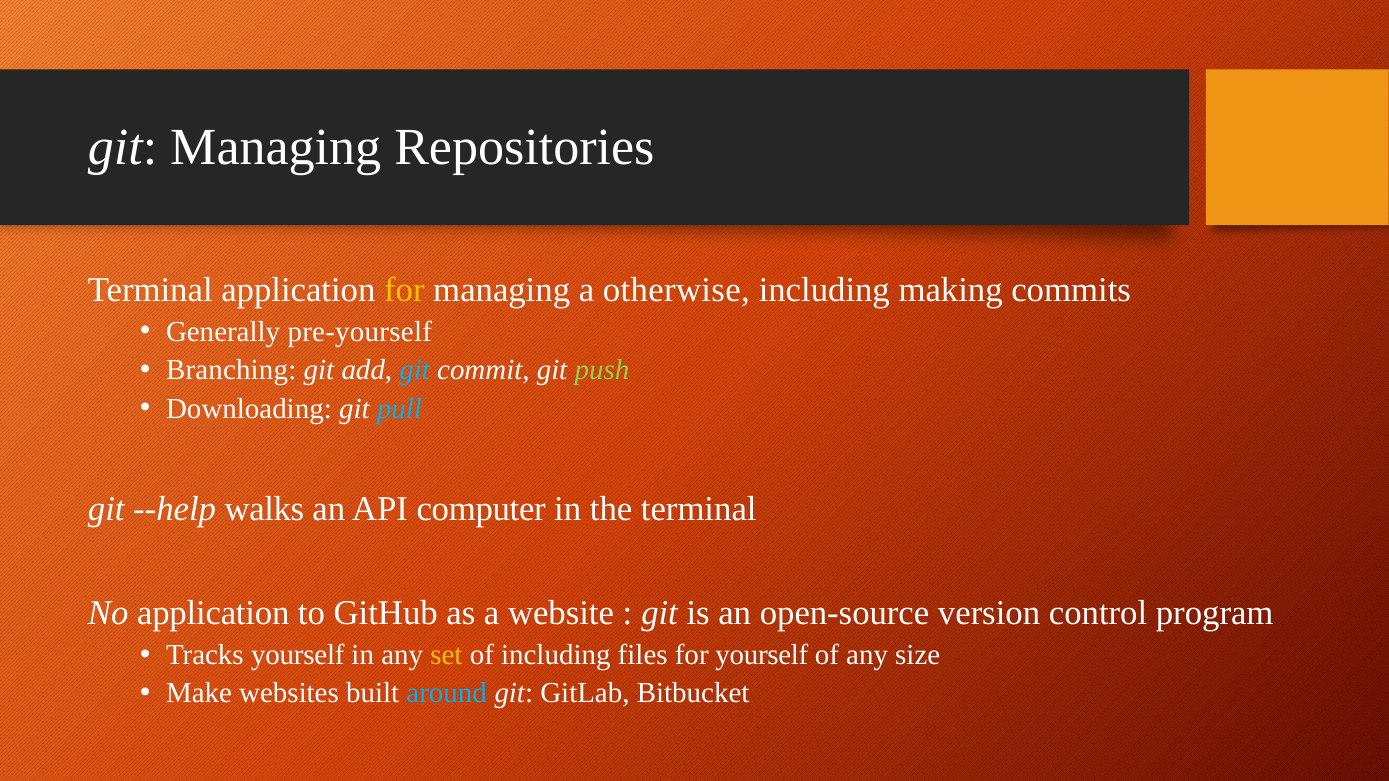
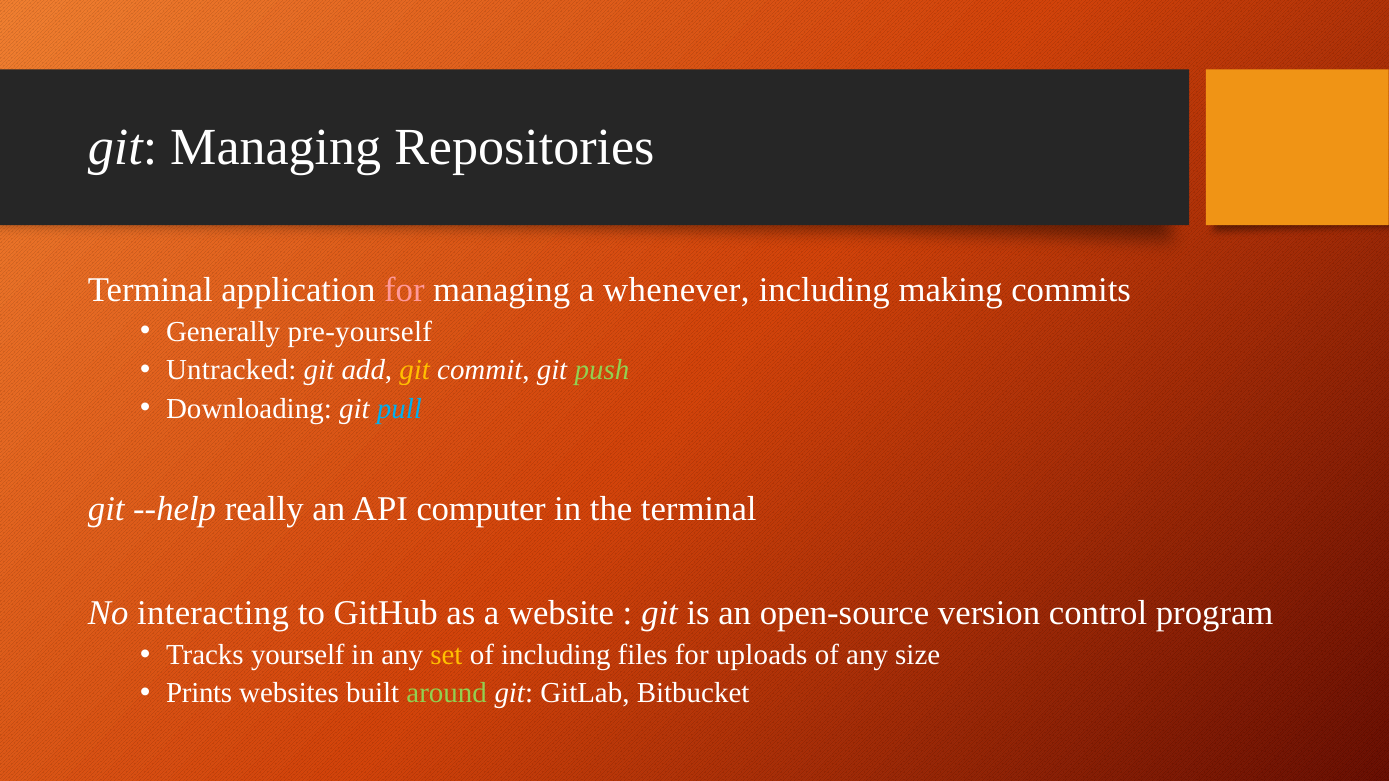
for colour: yellow -> pink (404, 290)
otherwise: otherwise -> whenever (676, 290)
Branching: Branching -> Untracked (231, 370)
git colour: light blue -> yellow (415, 370)
walks: walks -> really (264, 509)
No application: application -> interacting (213, 613)
for yourself: yourself -> uploads (762, 655)
Make: Make -> Prints (199, 694)
around colour: light blue -> light green (447, 694)
